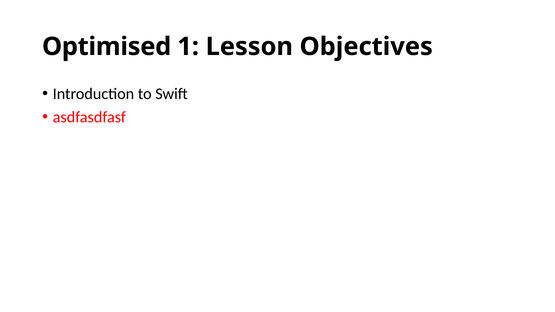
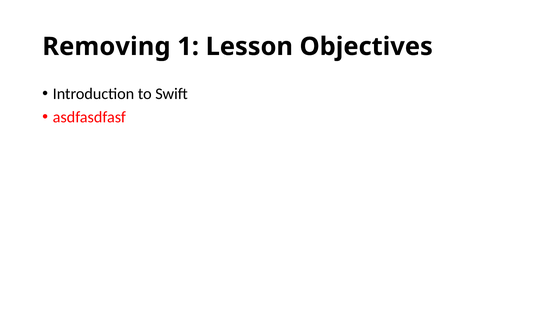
Optimised: Optimised -> Removing (106, 47)
